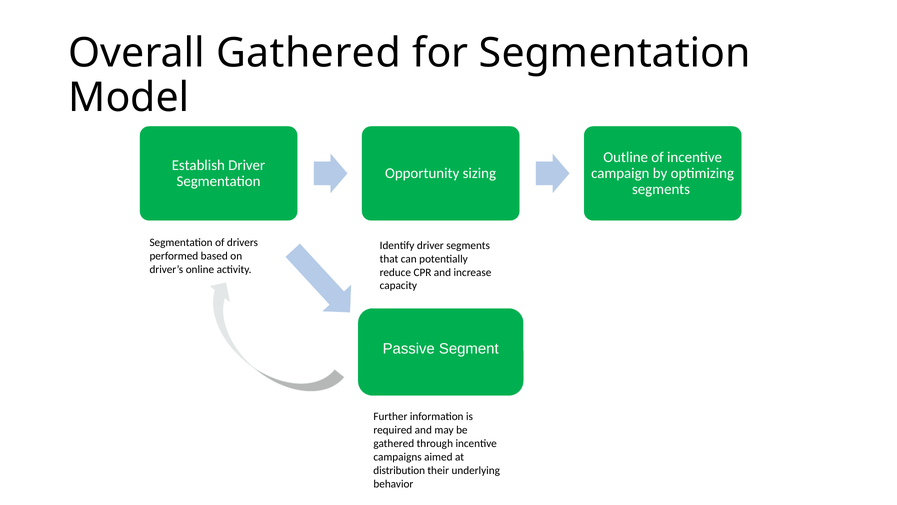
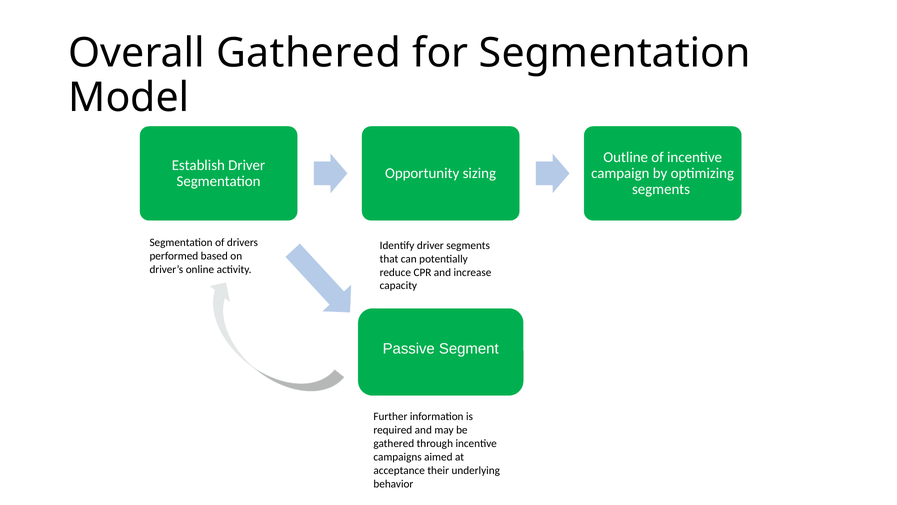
distribution: distribution -> acceptance (399, 470)
